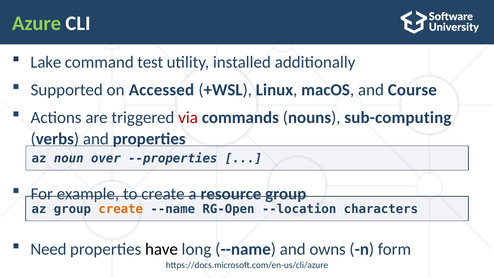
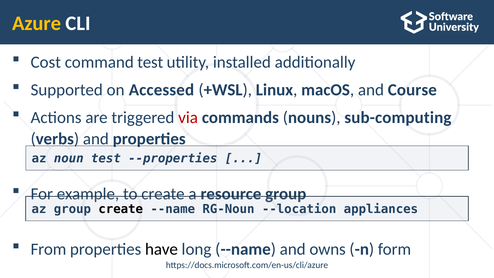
Azure colour: light green -> yellow (37, 23)
Lake: Lake -> Cost (46, 62)
noun over: over -> test (106, 158)
create colour: orange -> black (121, 209)
RG-Open: RG-Open -> RG-Noun (228, 209)
characters: characters -> appliances (381, 209)
Need: Need -> From (48, 249)
